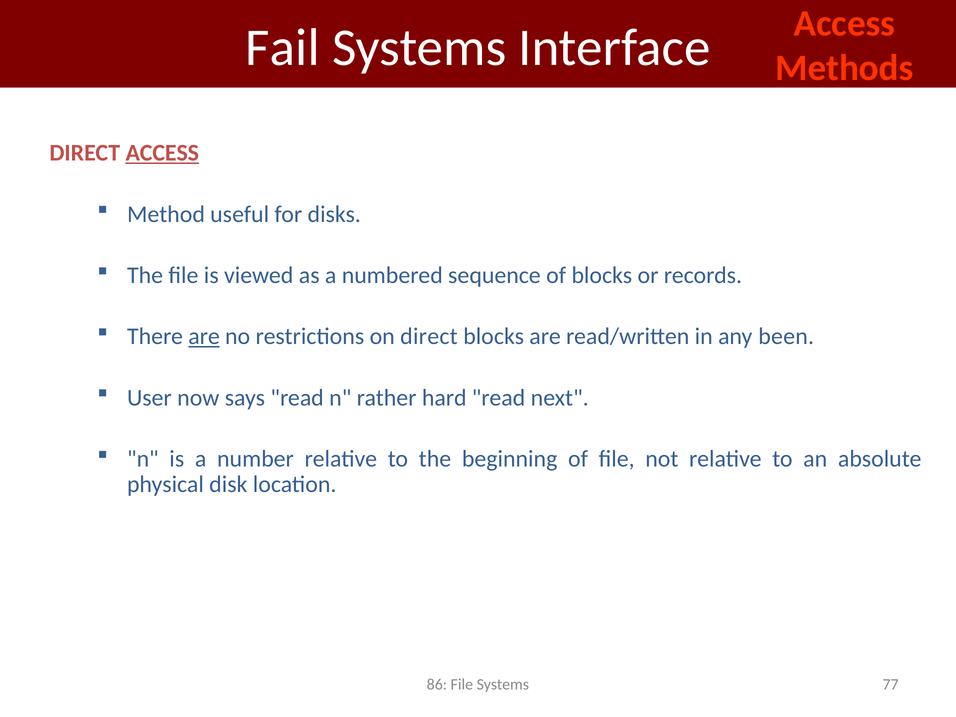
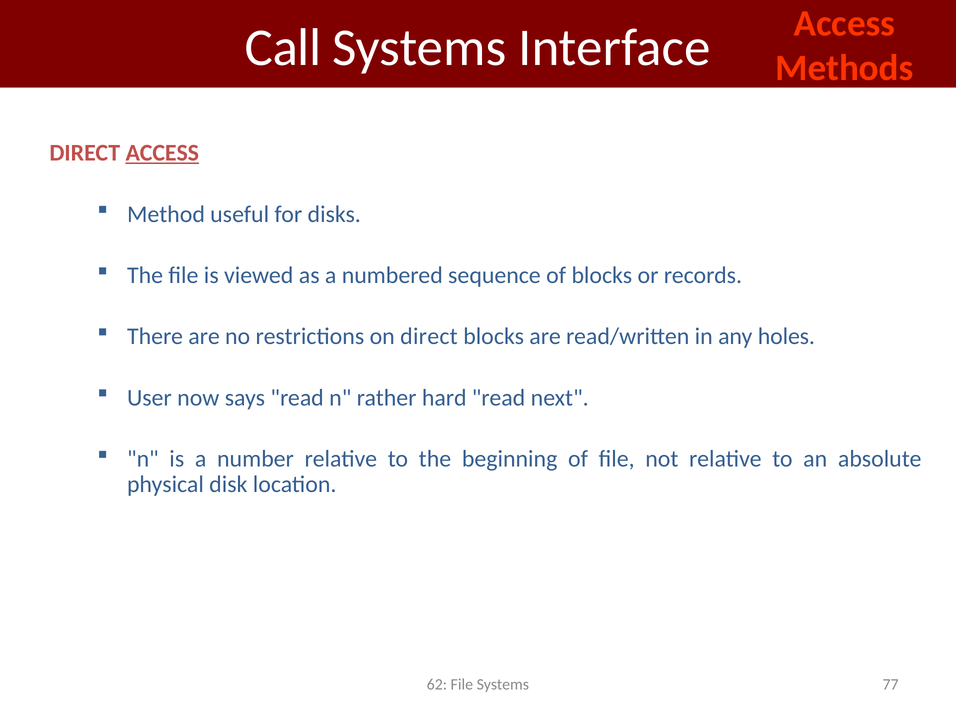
Fail: Fail -> Call (283, 47)
are underline: present -> none (204, 336)
been: been -> holes (786, 336)
86: 86 -> 62 (437, 685)
